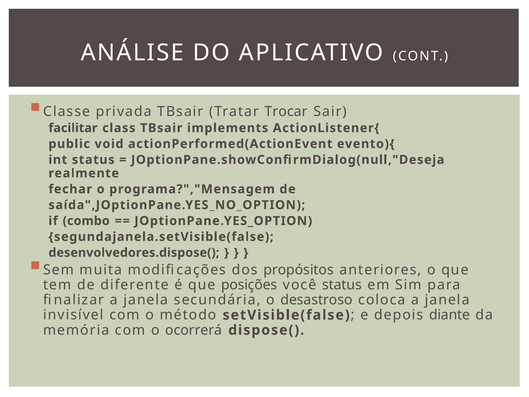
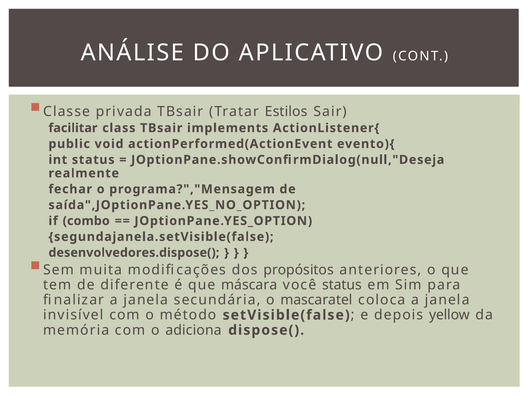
Trocar: Trocar -> Estilos (286, 111)
posições: posições -> máscara (249, 285)
desastroso: desastroso -> mascaratel (316, 300)
diante: diante -> yellow (450, 315)
ocorrerá: ocorrerá -> adiciona (194, 330)
